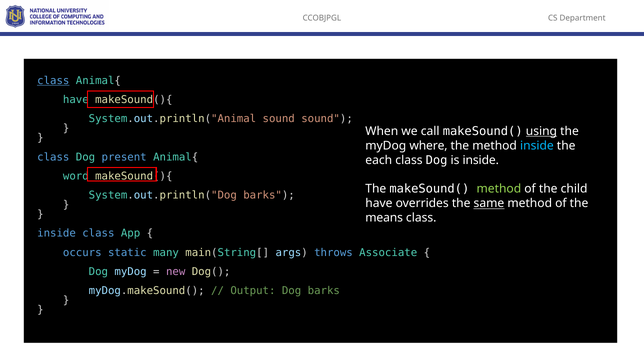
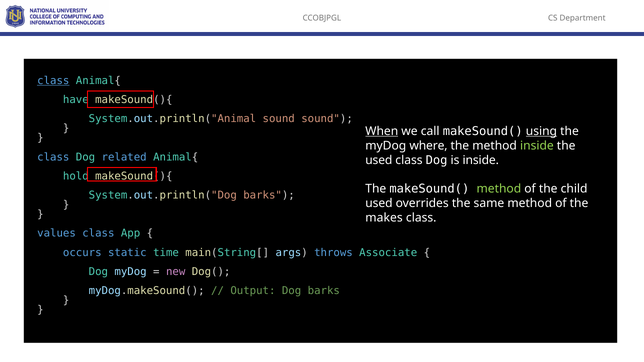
When underline: none -> present (382, 131)
inside colour: light blue -> light green (537, 146)
present: present -> related (124, 157)
each: each -> used (379, 160)
word: word -> hold (76, 176)
have: have -> used (379, 204)
same underline: present -> none (489, 204)
means: means -> makes (384, 218)
inside: inside -> values (57, 234)
many: many -> time (166, 253)
